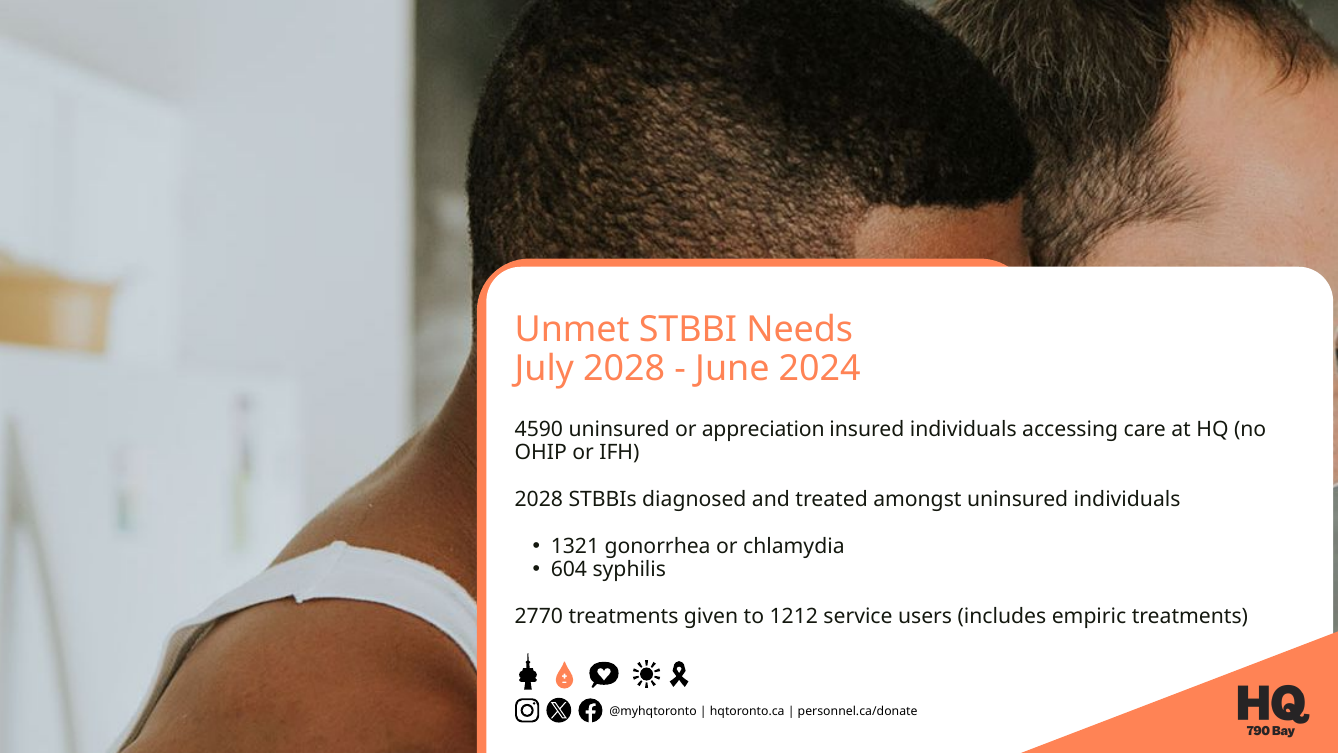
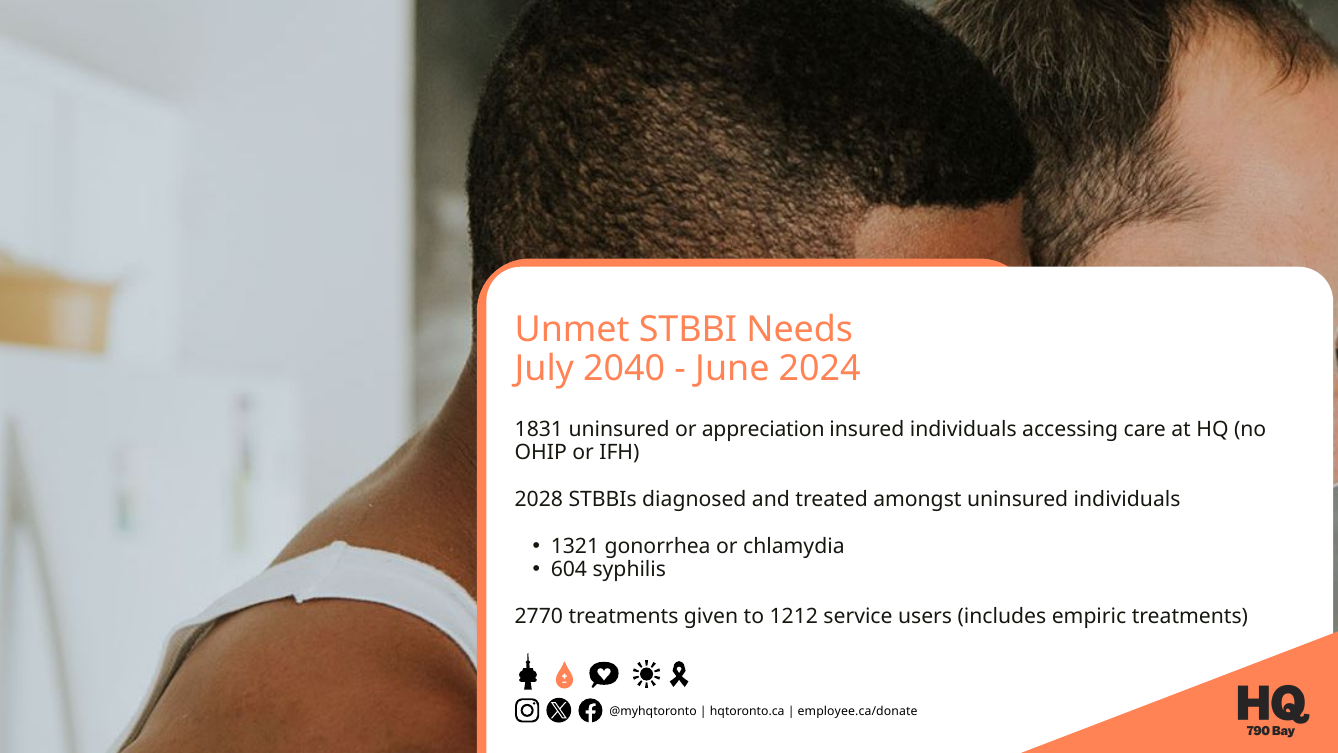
July 2028: 2028 -> 2040 (624, 368)
4590: 4590 -> 1831 (539, 429)
personnel.ca/donate: personnel.ca/donate -> employee.ca/donate (858, 711)
